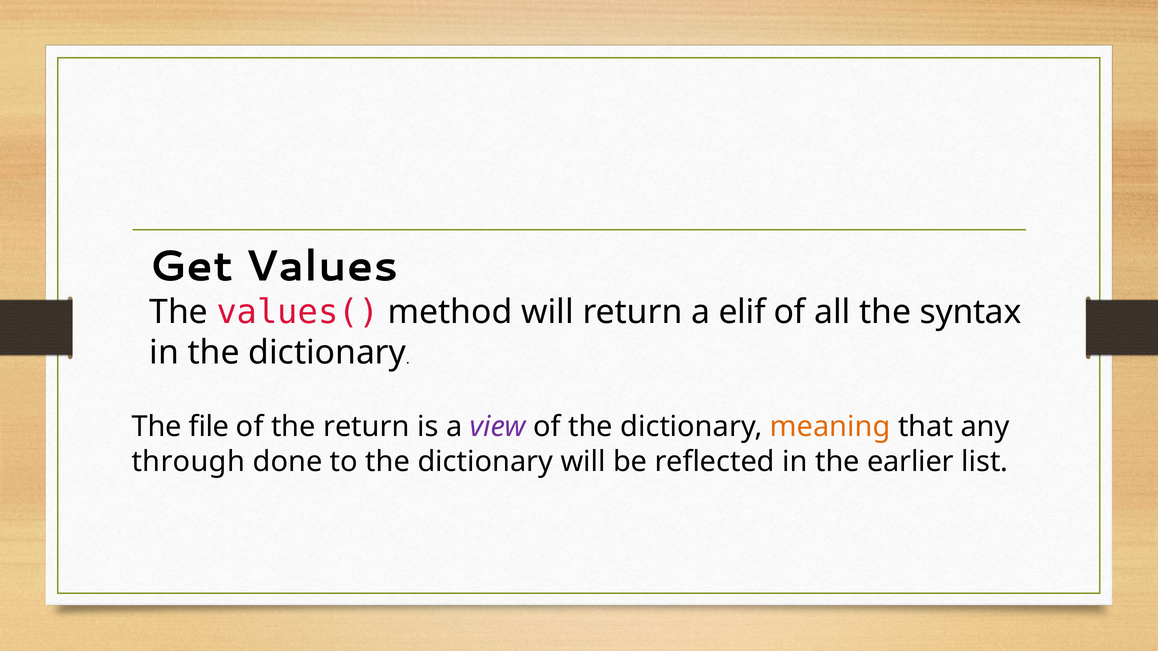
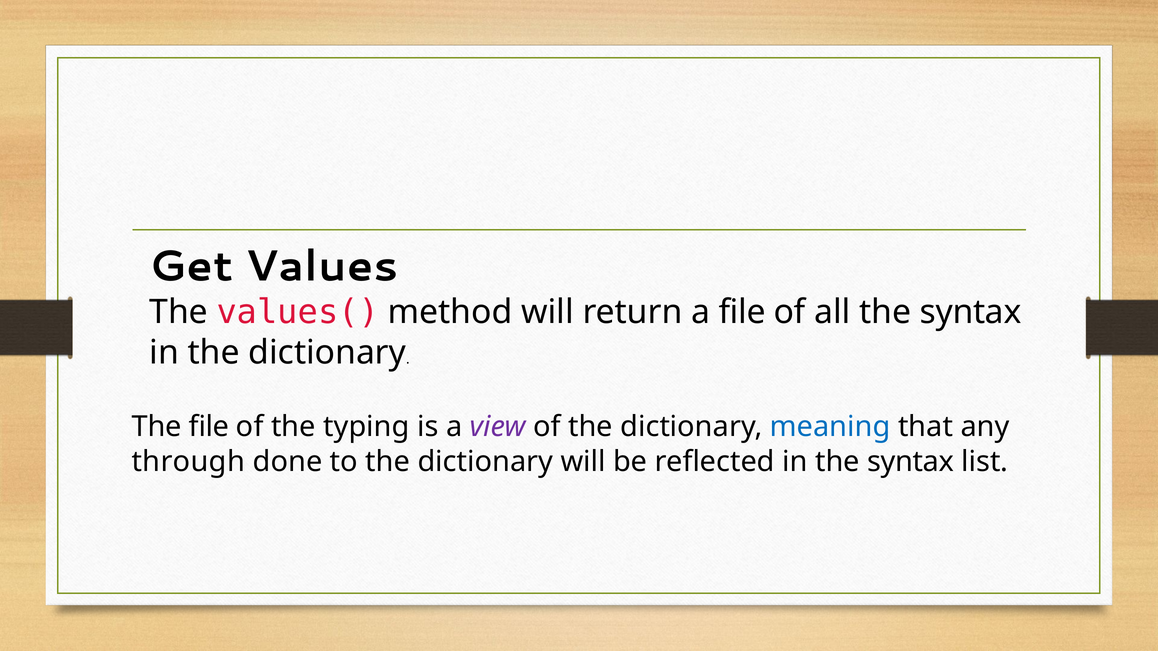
a elif: elif -> file (742, 312)
the return: return -> typing (366, 427)
meaning colour: orange -> blue (830, 427)
in the earlier: earlier -> syntax (911, 462)
